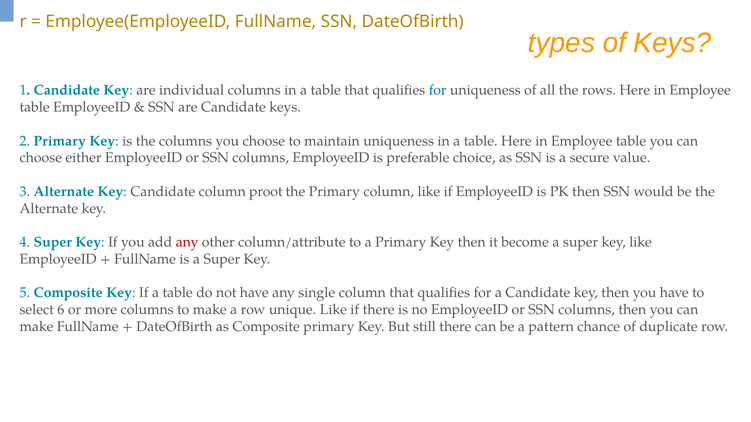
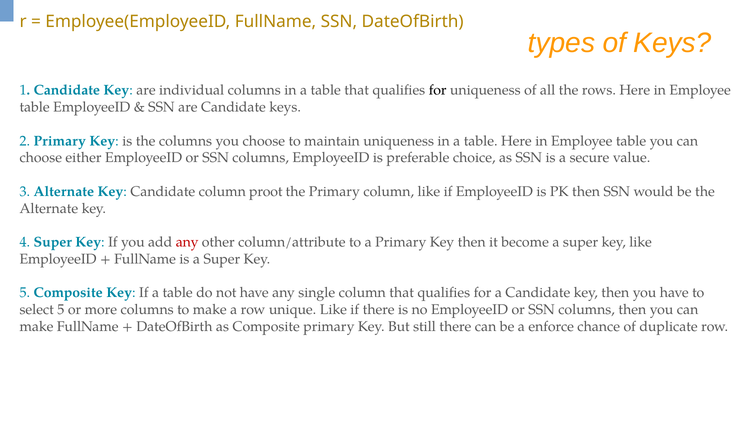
for colour: blue -> black (438, 90)
select 6: 6 -> 5 (61, 310)
pattern: pattern -> enforce (551, 327)
